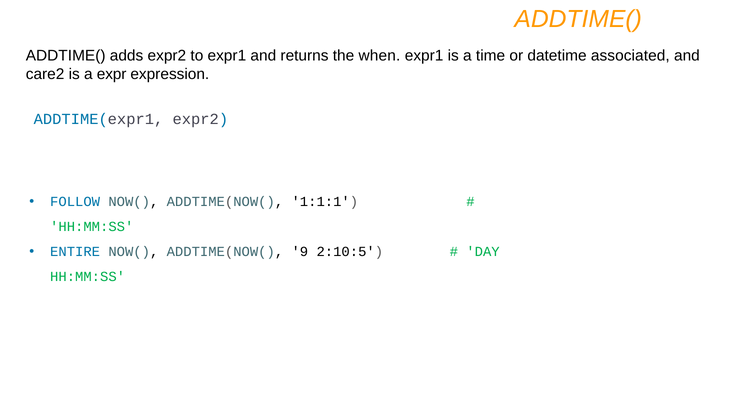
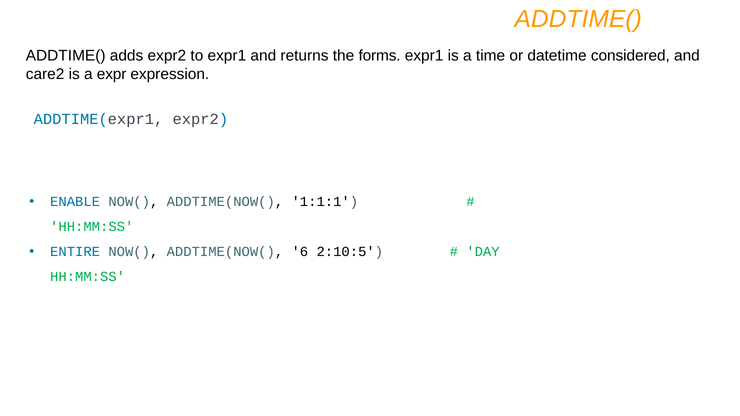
when: when -> forms (380, 56)
associated: associated -> considered (630, 56)
FOLLOW: FOLLOW -> ENABLE (75, 202)
9: 9 -> 6 (300, 252)
